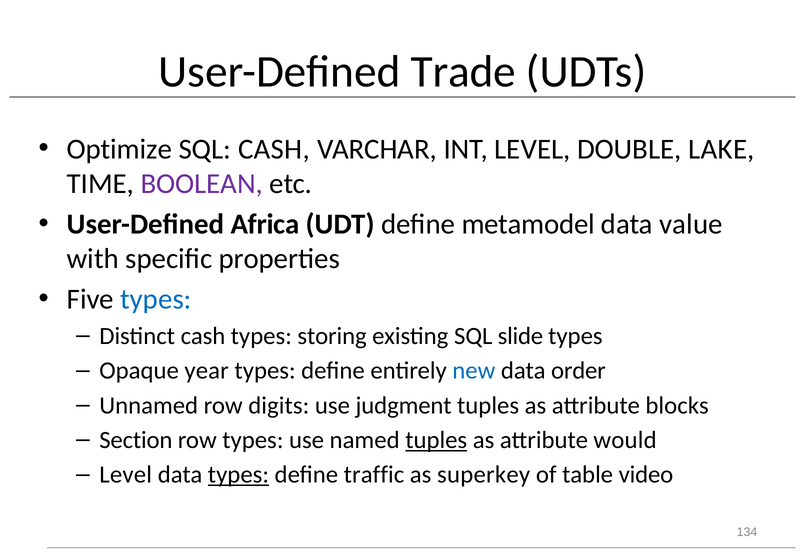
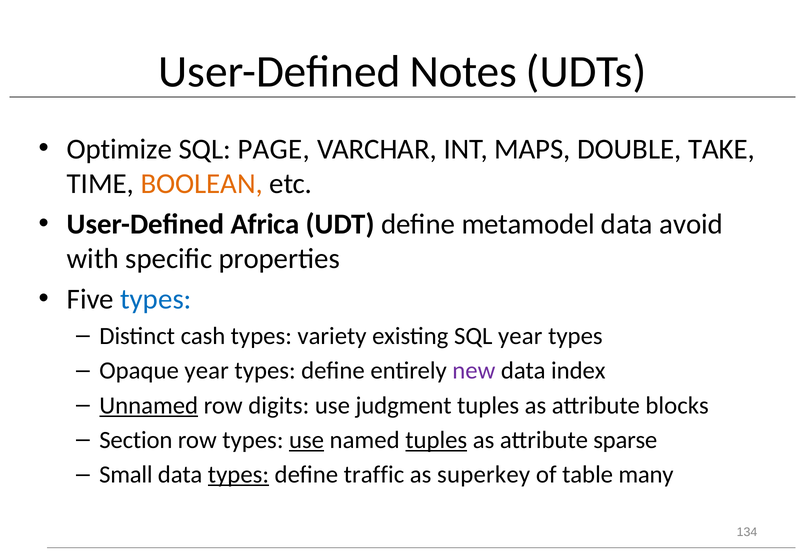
Trade: Trade -> Notes (463, 72)
SQL CASH: CASH -> PAGE (274, 149)
INT LEVEL: LEVEL -> MAPS (532, 149)
LAKE: LAKE -> TAKE (722, 149)
BOOLEAN colour: purple -> orange (202, 184)
value: value -> avoid (691, 224)
storing: storing -> variety (332, 336)
SQL slide: slide -> year (520, 336)
new colour: blue -> purple (474, 371)
order: order -> index (578, 371)
Unnamed underline: none -> present (149, 406)
use underline: none -> present (307, 440)
would: would -> sparse (625, 440)
Level: Level -> Small (126, 475)
video: video -> many (646, 475)
